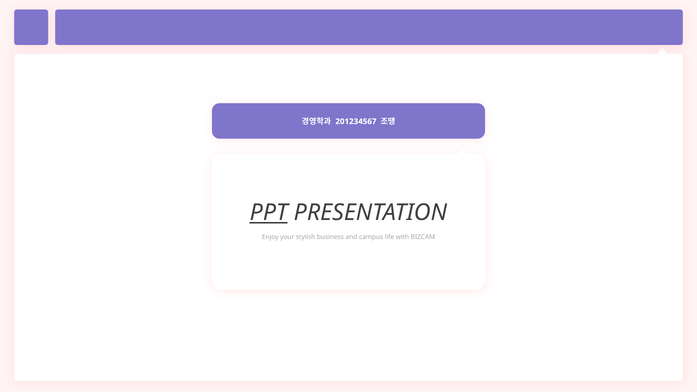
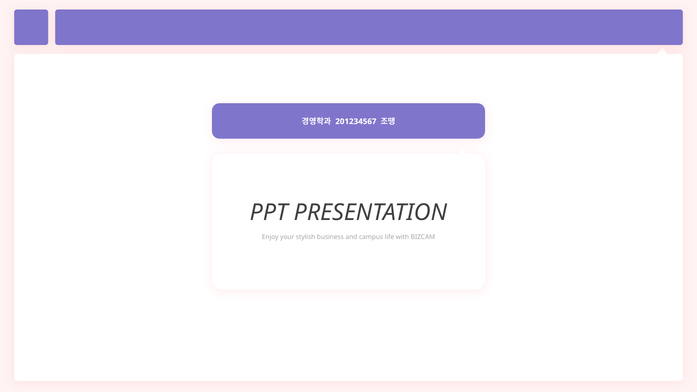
PPT underline: present -> none (269, 213)
